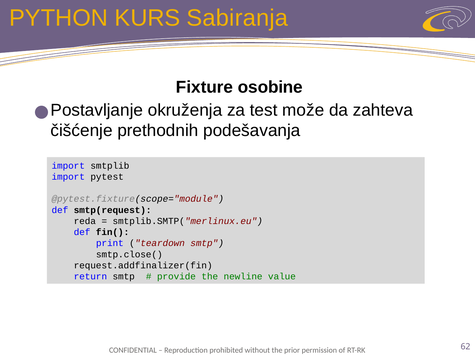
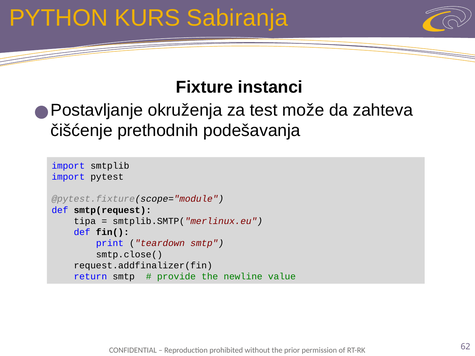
osobine: osobine -> instanci (270, 87)
reda: reda -> tipa (85, 221)
